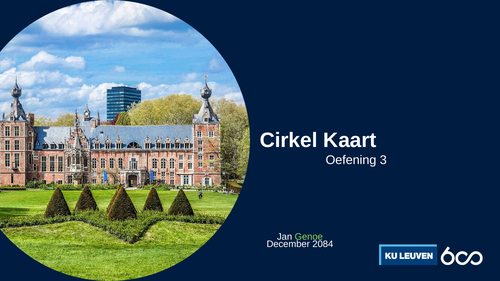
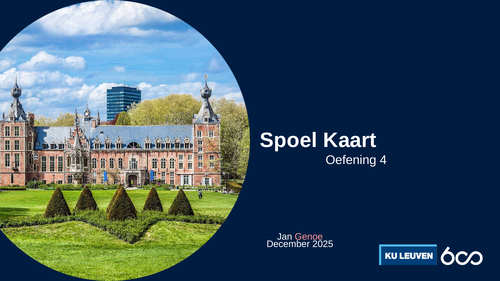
Cirkel: Cirkel -> Spoel (289, 140)
3: 3 -> 4 (383, 160)
Genoe colour: light green -> pink (309, 237)
2084: 2084 -> 2025 (323, 244)
